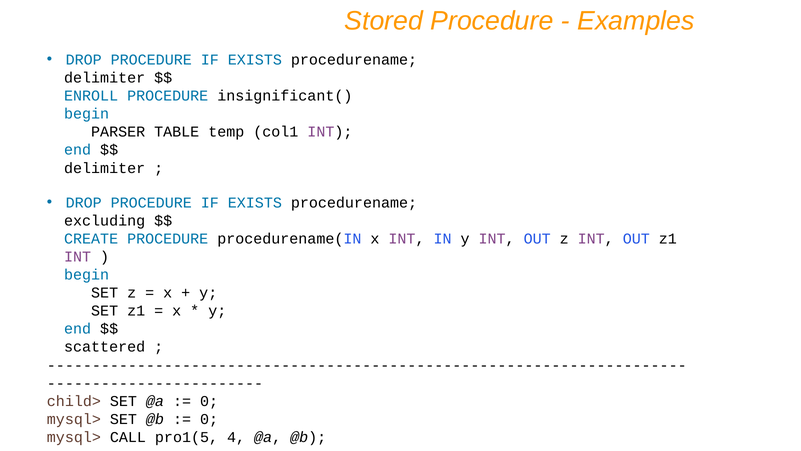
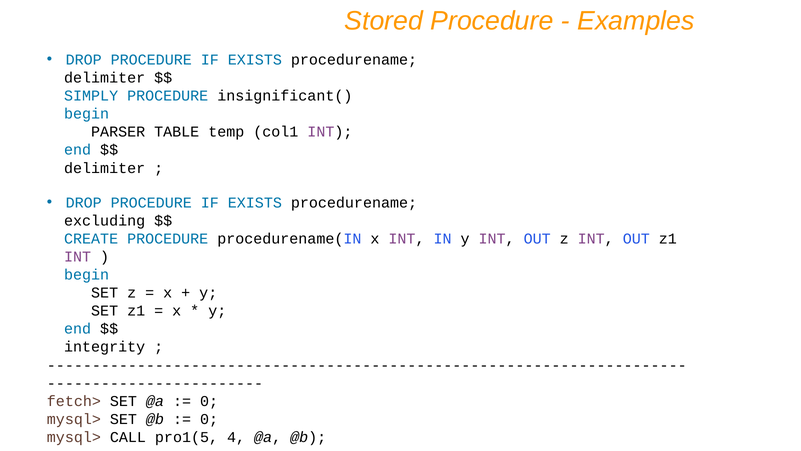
ENROLL: ENROLL -> SIMPLY (91, 96)
scattered: scattered -> integrity (105, 347)
child>: child> -> fetch> (74, 401)
